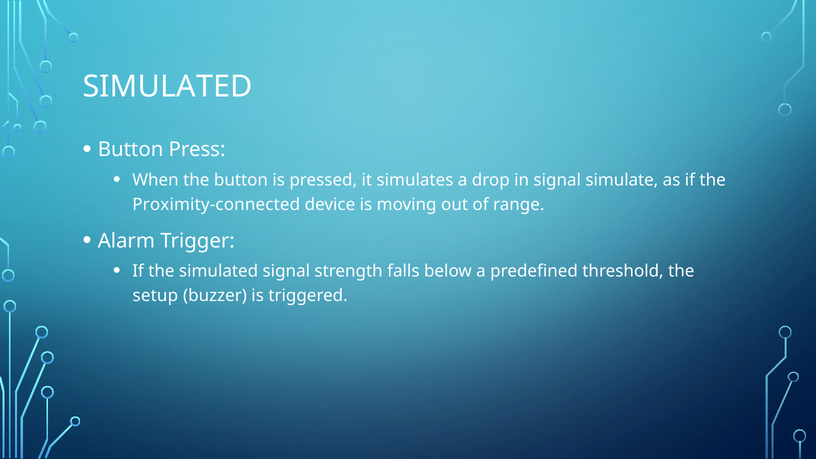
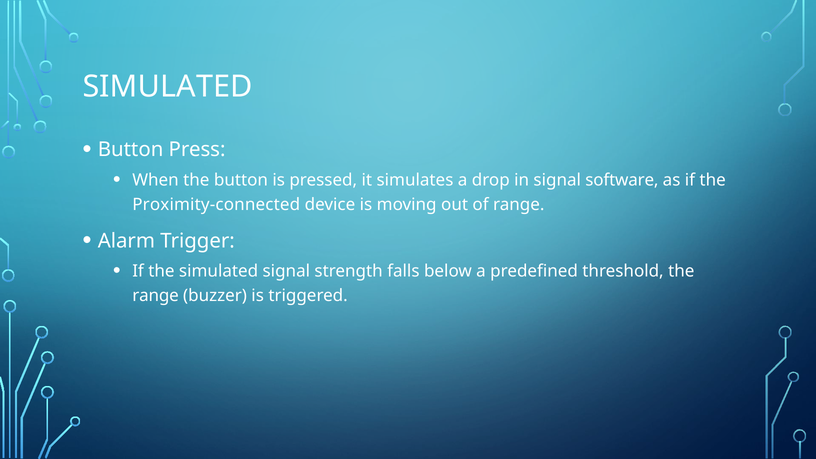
simulate: simulate -> software (622, 180)
setup: setup -> range (156, 296)
